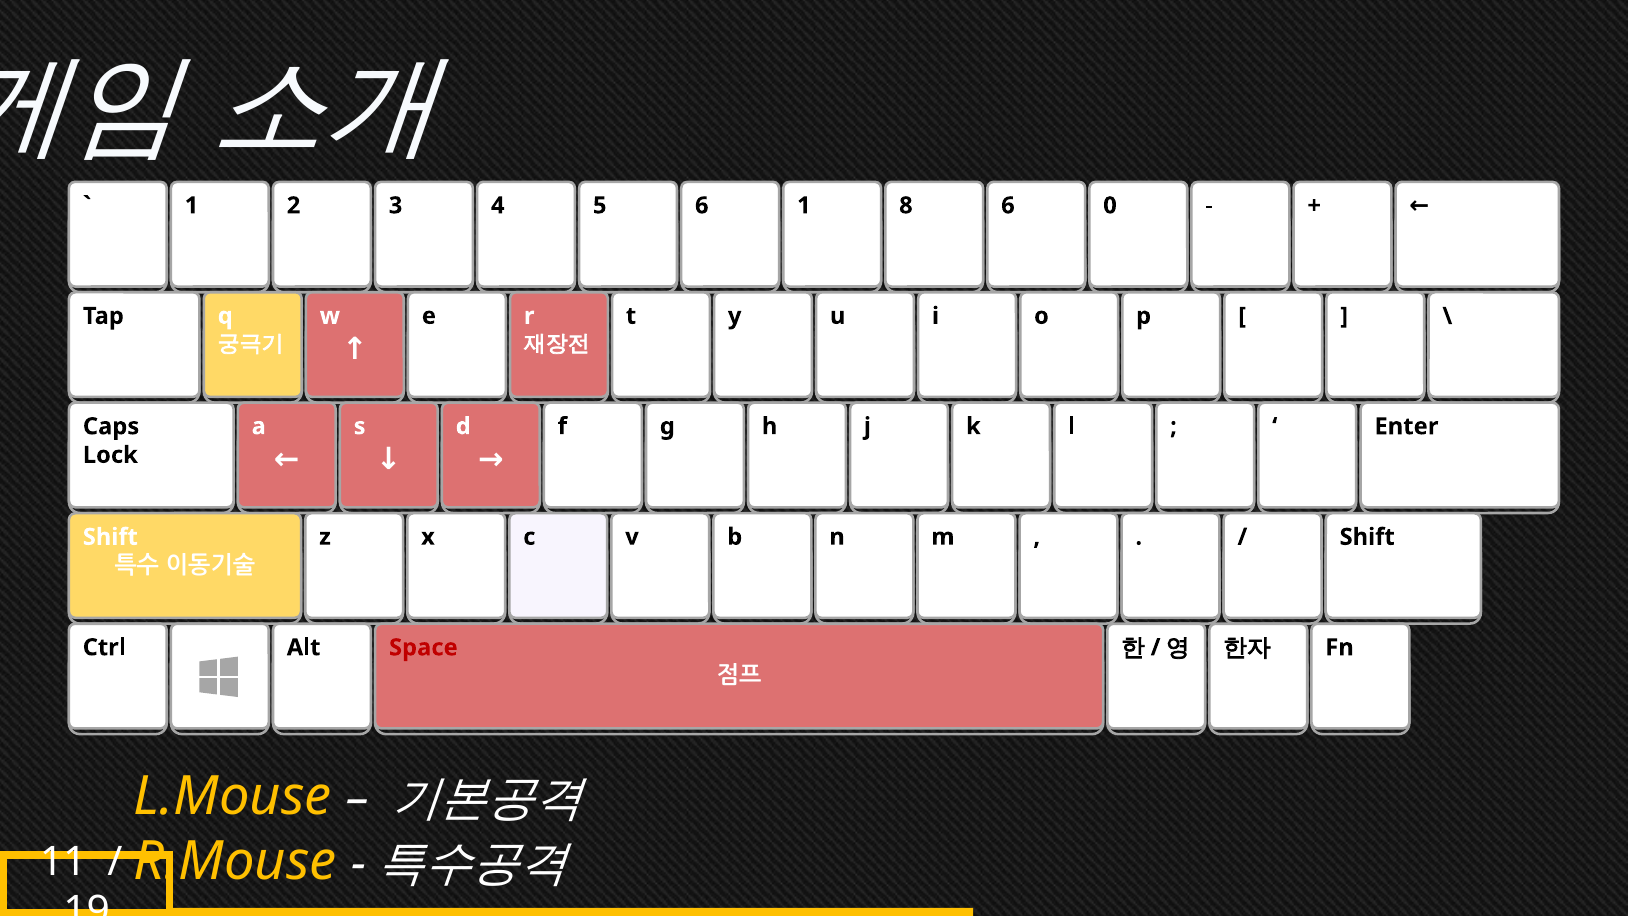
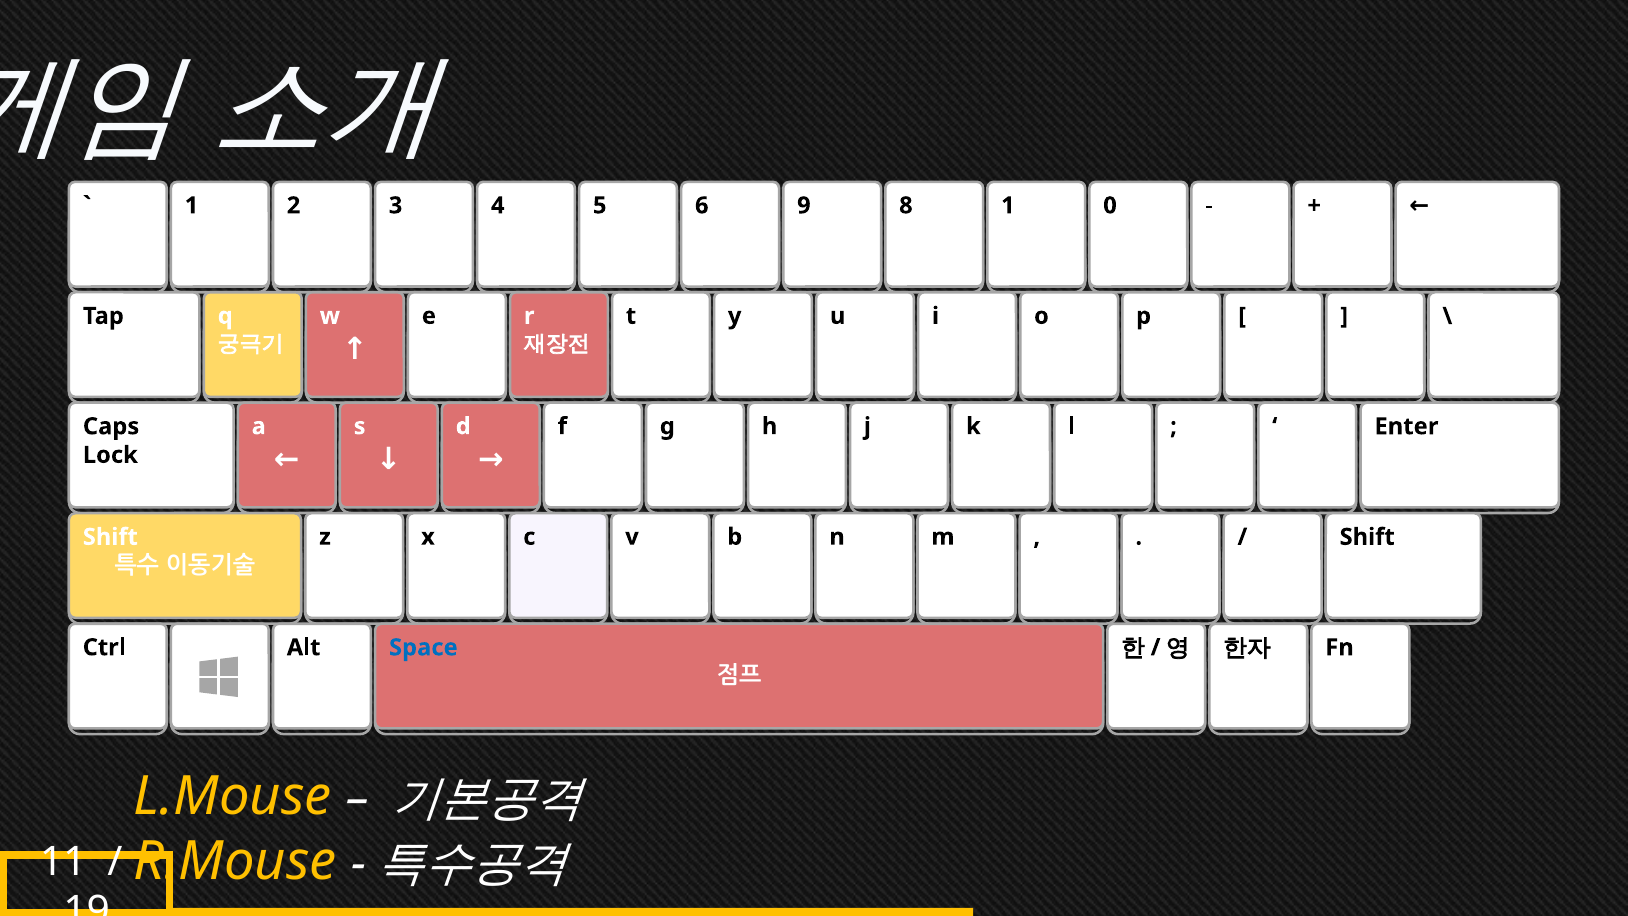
6 1: 1 -> 9 (804, 206)
8 6: 6 -> 1 (1008, 206)
Space colour: red -> blue (423, 647)
